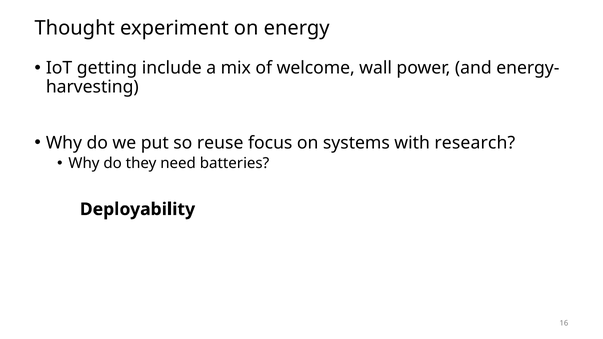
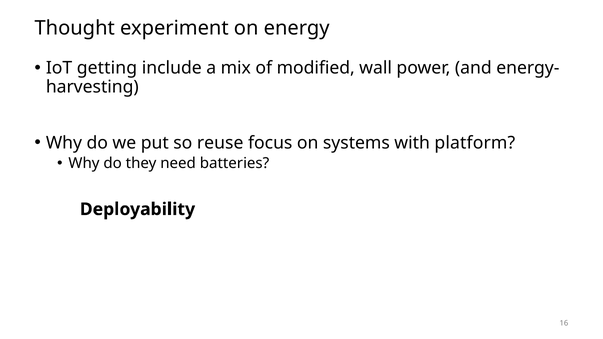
welcome: welcome -> modified (316, 68)
research: research -> platform (475, 143)
